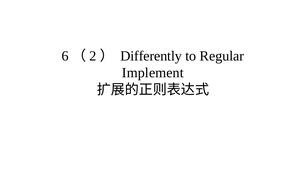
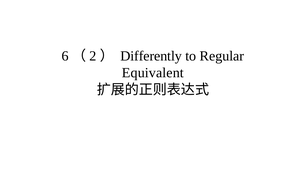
Implement: Implement -> Equivalent (153, 73)
